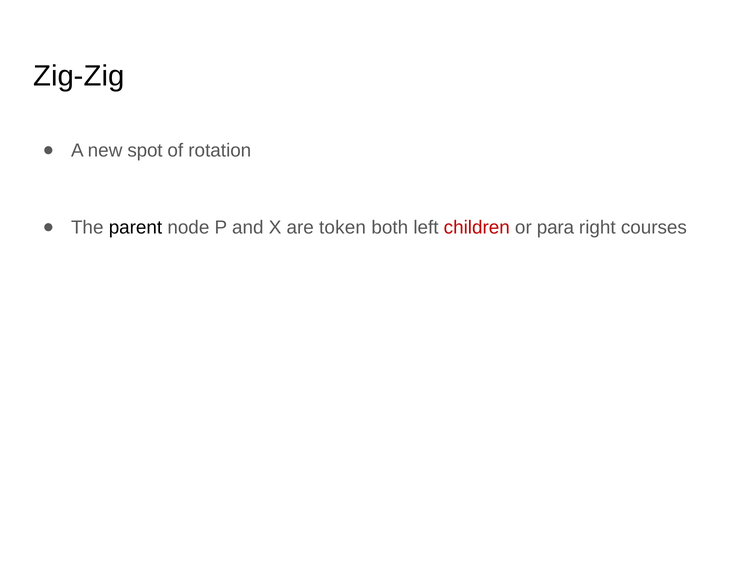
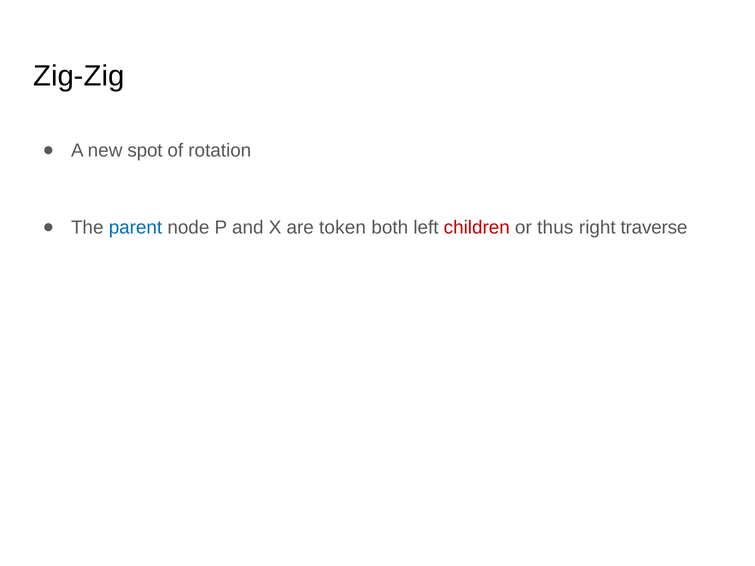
parent colour: black -> blue (135, 228)
para: para -> thus (555, 228)
courses: courses -> traverse (654, 228)
